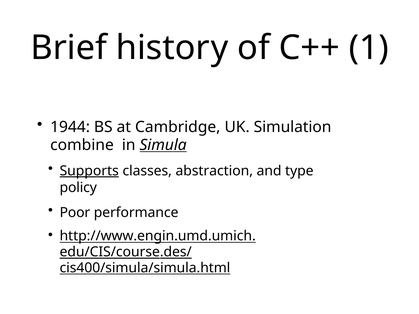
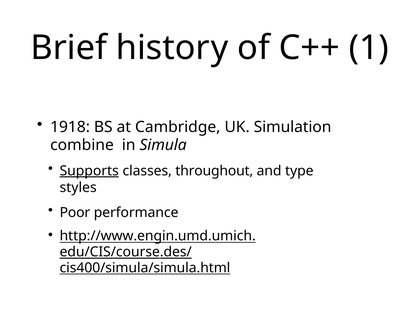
1944: 1944 -> 1918 (70, 127)
Simula underline: present -> none (163, 145)
abstraction: abstraction -> throughout (214, 171)
policy: policy -> styles (78, 188)
